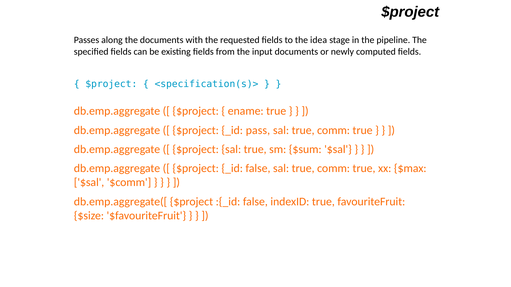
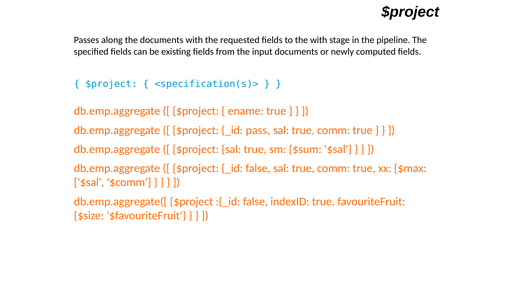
the idea: idea -> with (319, 40)
